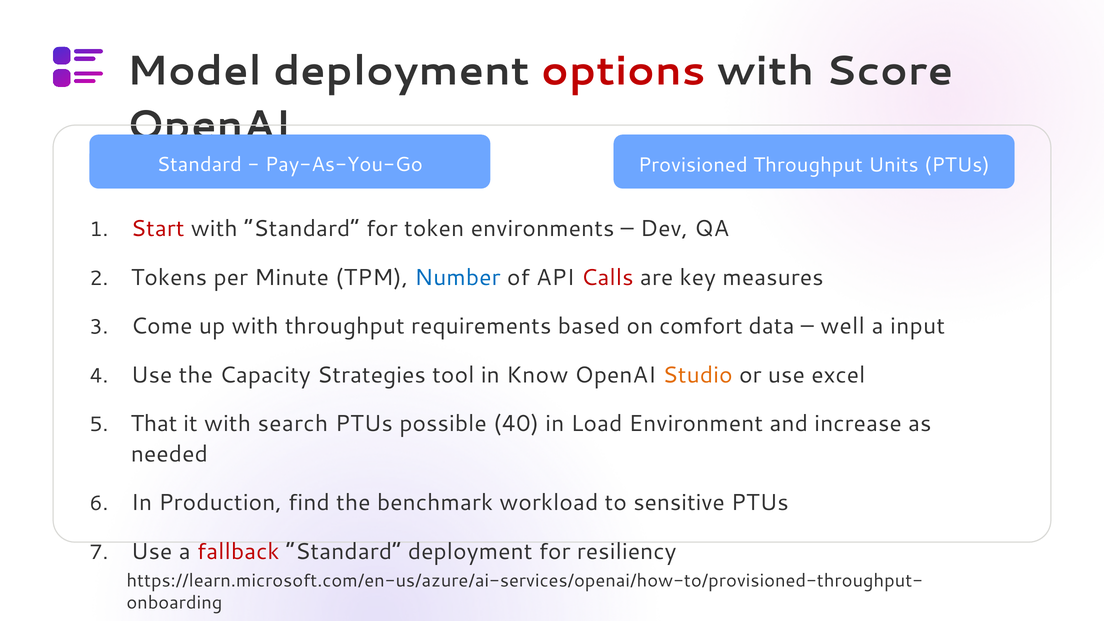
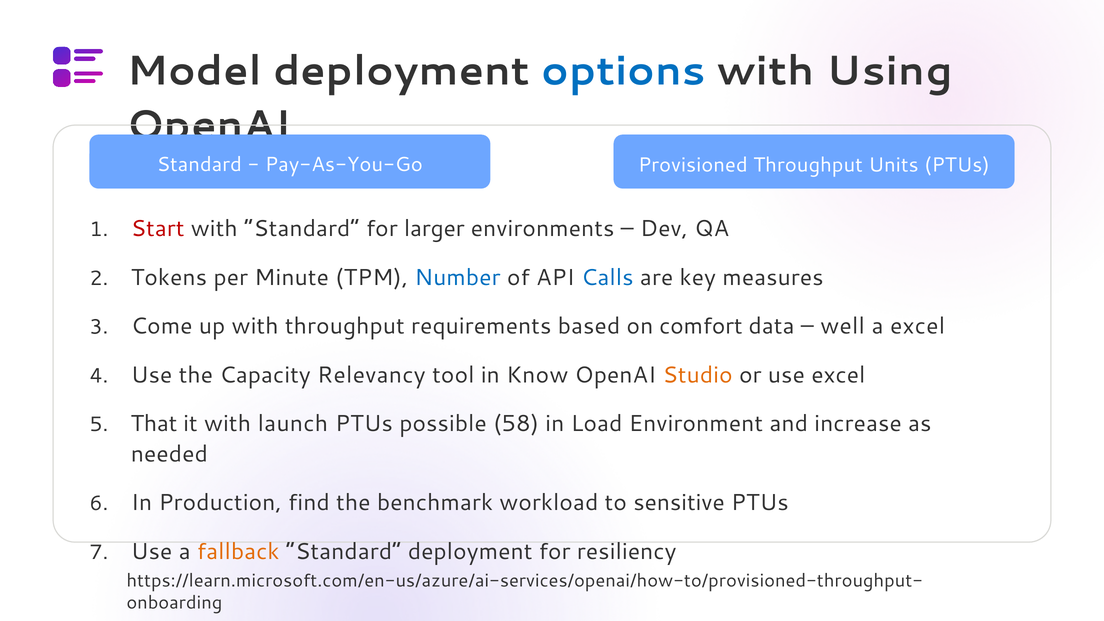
options colour: red -> blue (623, 71)
Score: Score -> Using (889, 71)
token: token -> larger (434, 229)
Calls colour: red -> blue (607, 278)
a input: input -> excel (918, 326)
Strategies: Strategies -> Relevancy (371, 375)
search: search -> launch (293, 424)
40: 40 -> 58 (516, 424)
fallback colour: red -> orange (238, 552)
